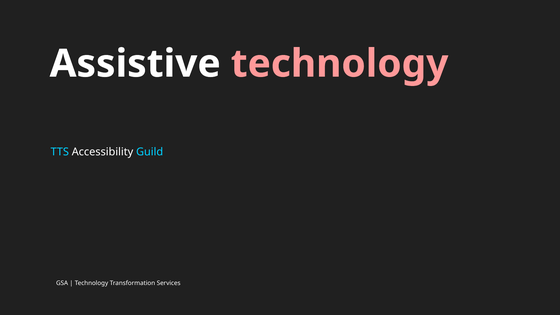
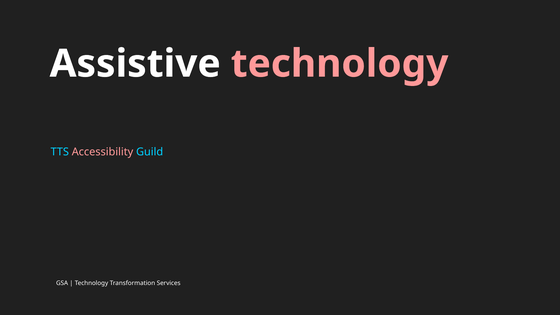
Accessibility colour: white -> pink (103, 152)
